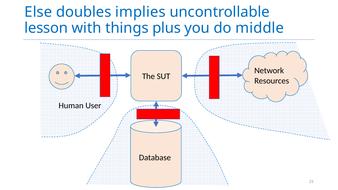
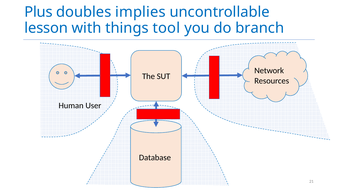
Else: Else -> Plus (38, 12)
plus: plus -> tool (166, 28)
middle: middle -> branch (260, 28)
